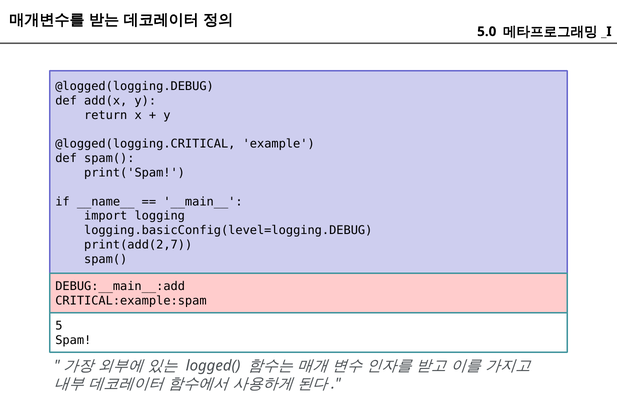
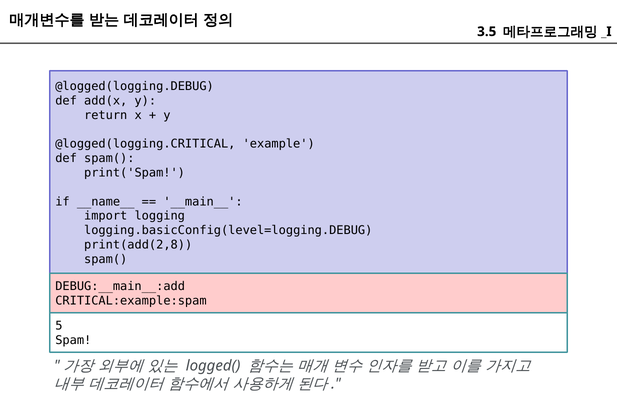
5.0: 5.0 -> 3.5 (487, 32)
print(add(2,7: print(add(2,7 -> print(add(2,8 (138, 245)
